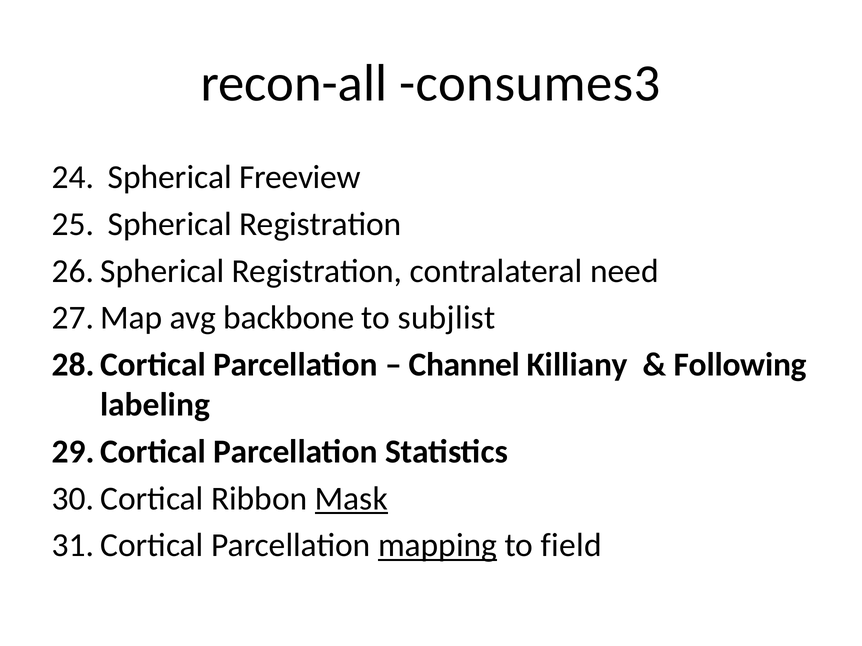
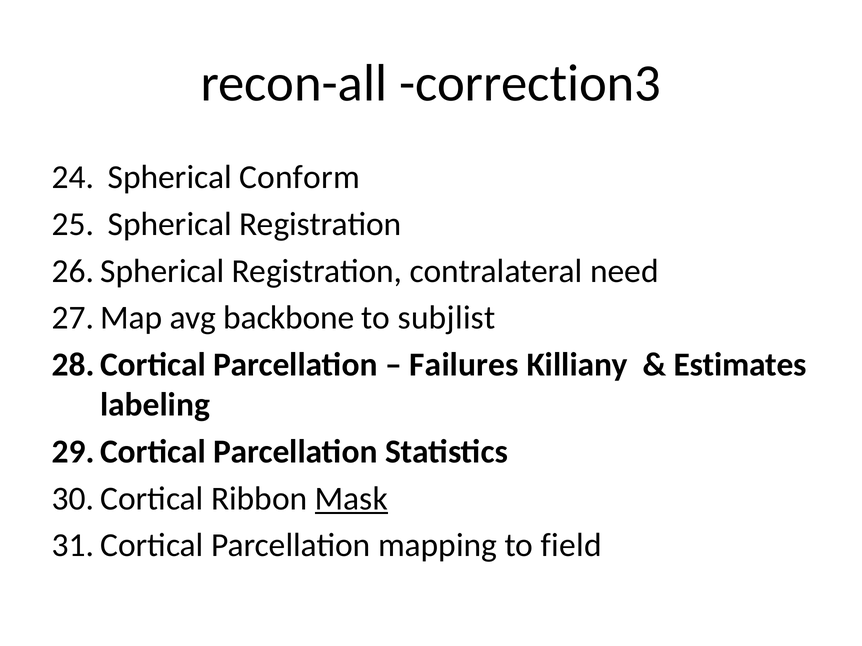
consumes3: consumes3 -> correction3 (530, 83)
Freeview: Freeview -> Conform (300, 178)
Channel: Channel -> Failures (464, 365)
Following: Following -> Estimates (740, 365)
mapping underline: present -> none (438, 546)
